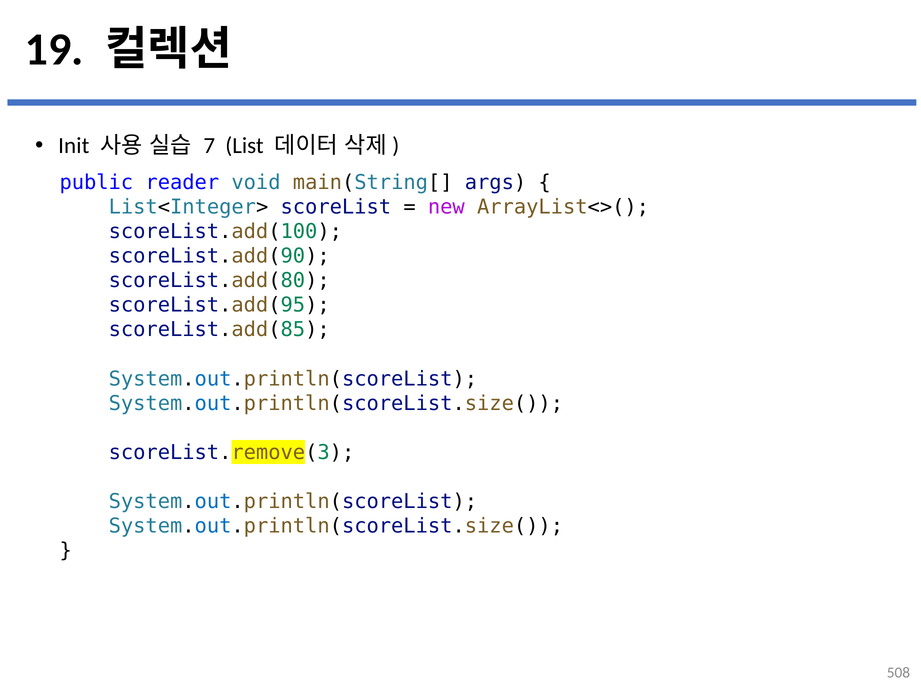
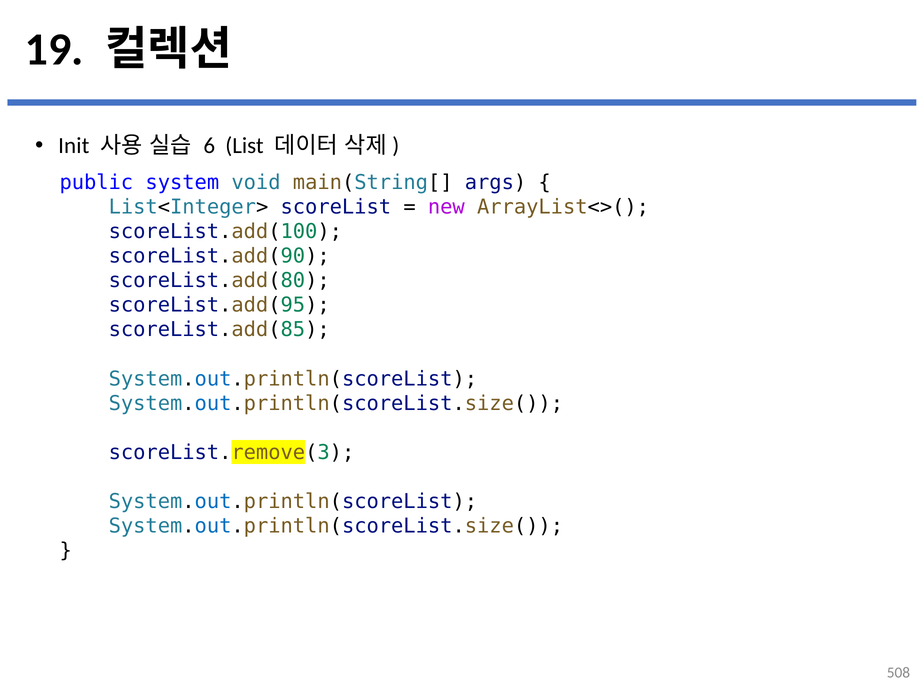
7: 7 -> 6 (209, 146)
reader: reader -> system (182, 182)
